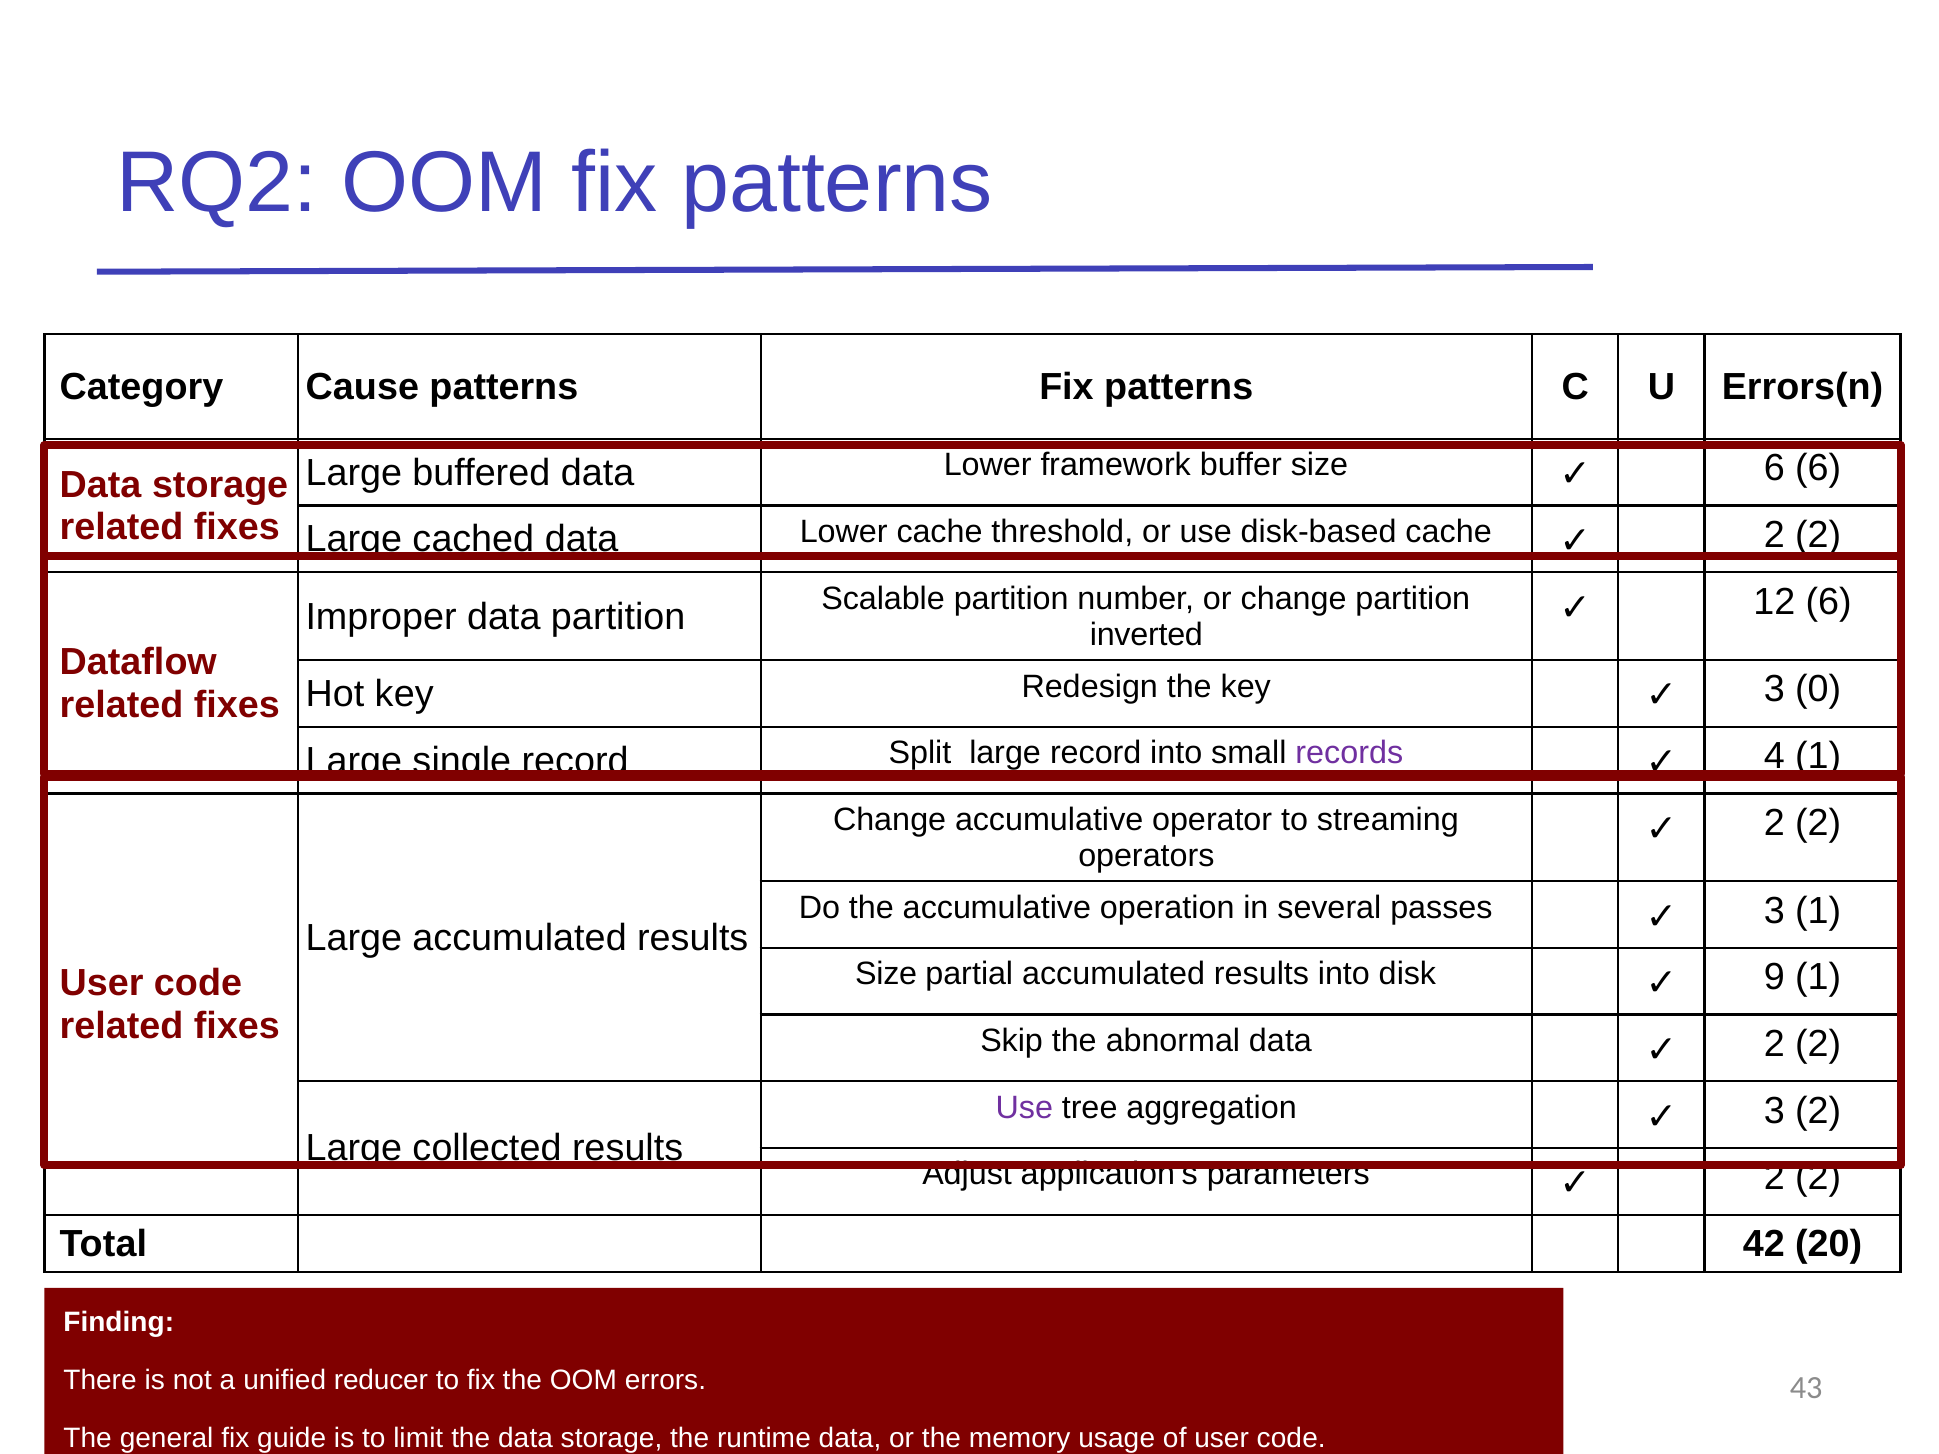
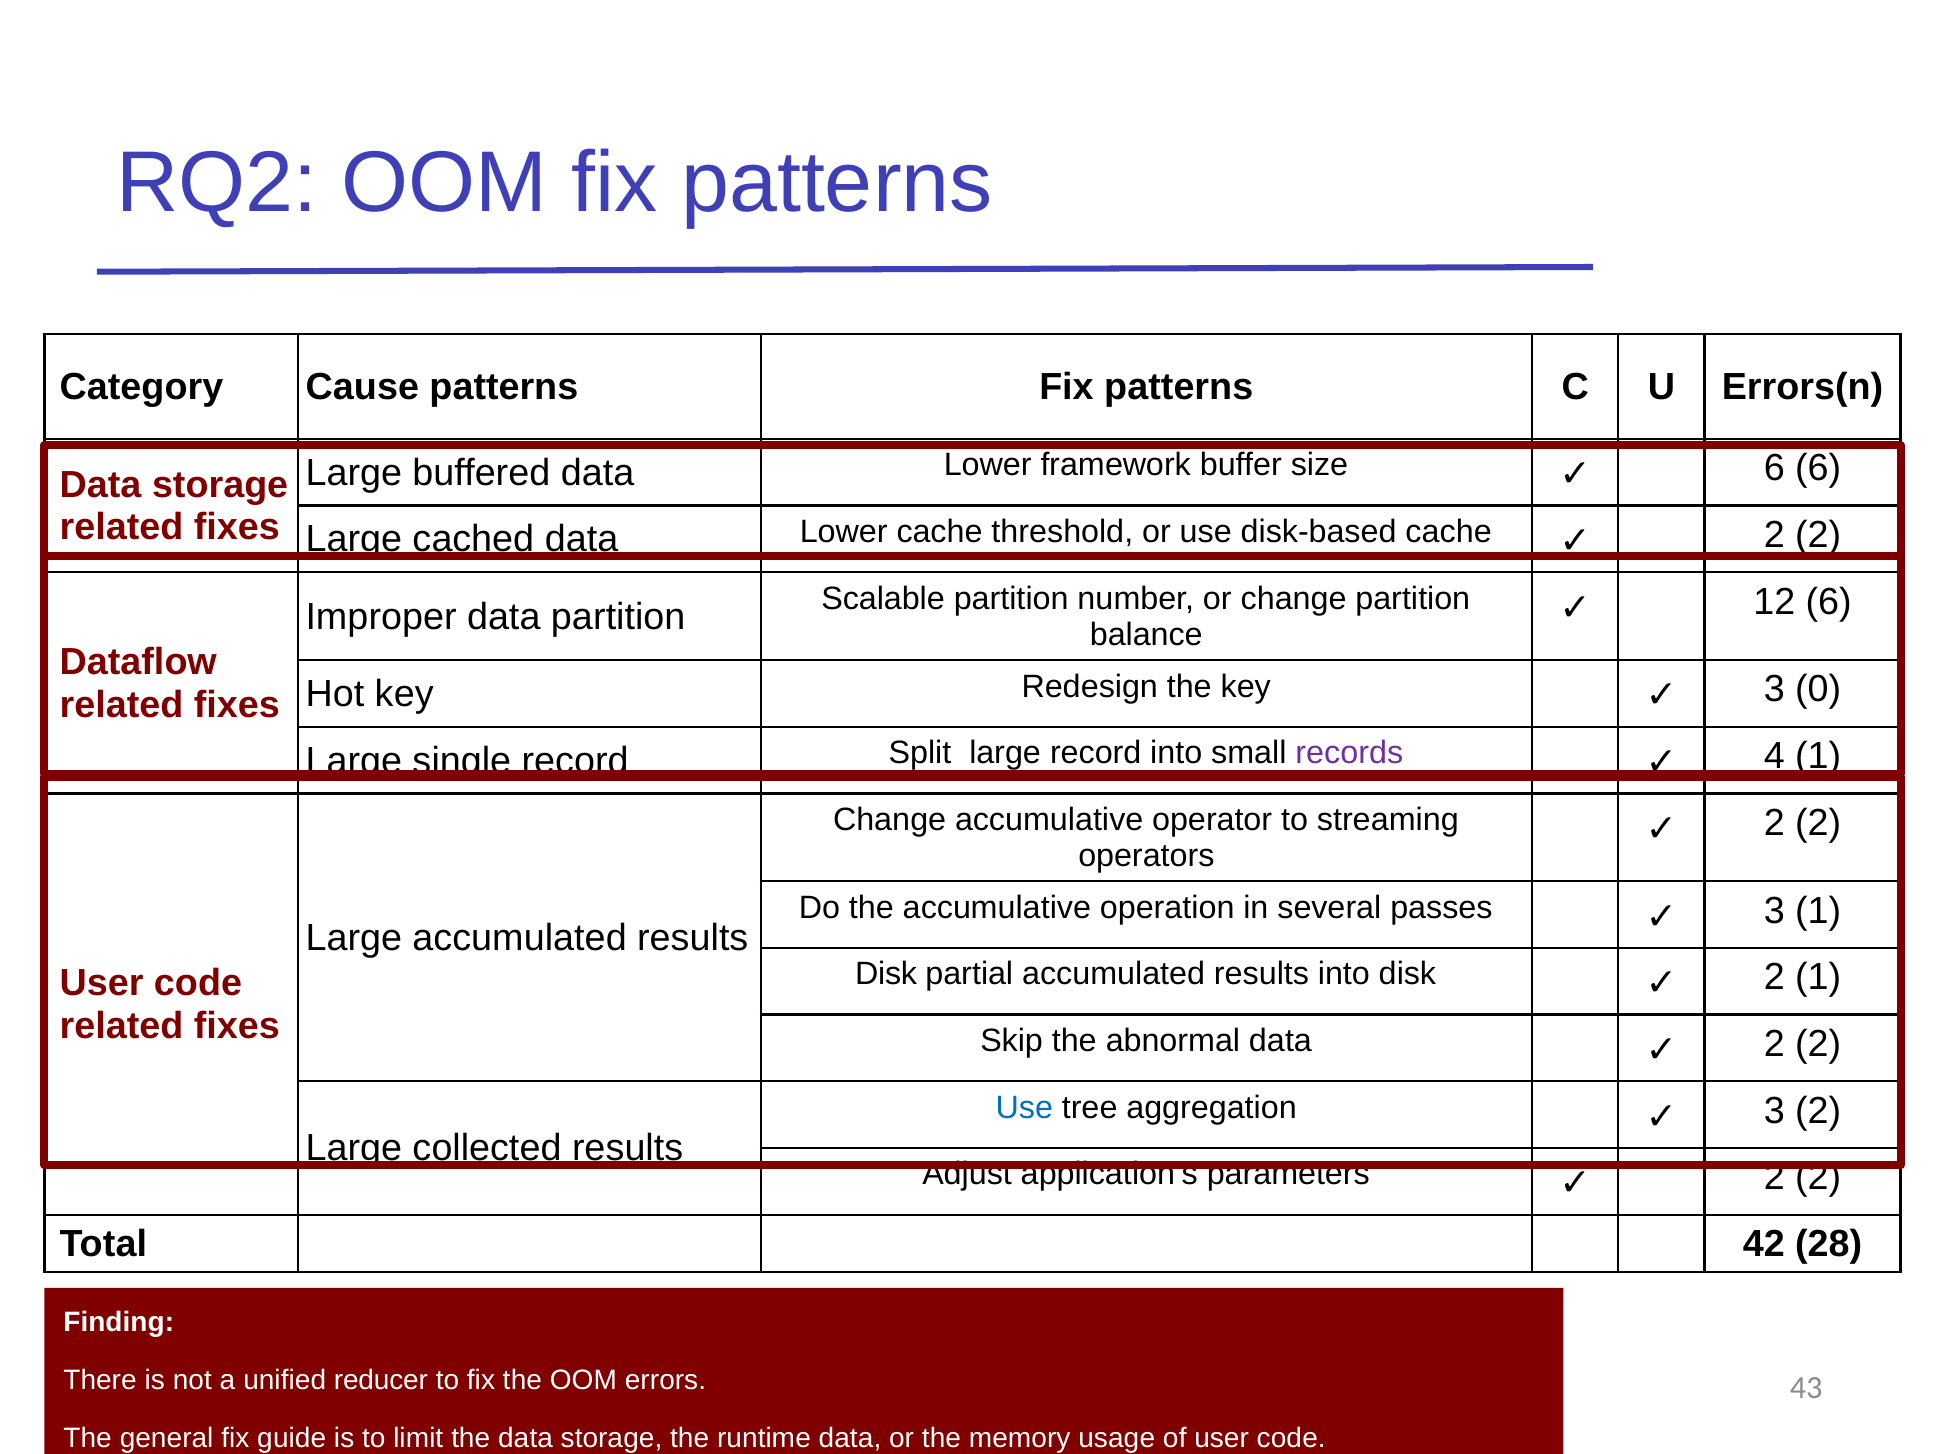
inverted: inverted -> balance (1146, 635)
Size: Size -> Disk (886, 974)
9: 9 -> 2 (1774, 977)
Use colour: purple -> blue (1024, 1108)
20: 20 -> 28 (1829, 1244)
